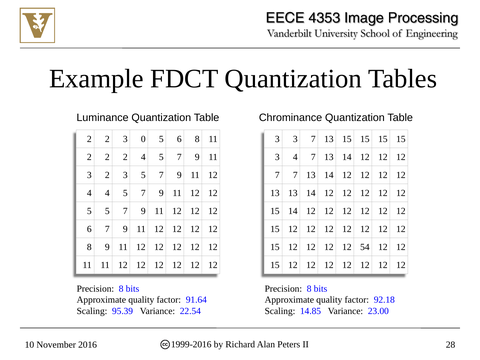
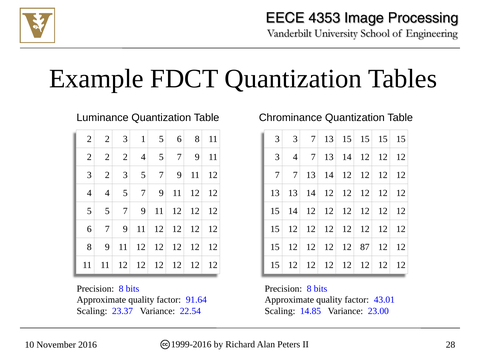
0: 0 -> 1 (143, 139)
54: 54 -> 87 (365, 247)
92.18: 92.18 -> 43.01 (384, 300)
95.39: 95.39 -> 23.37 (123, 311)
